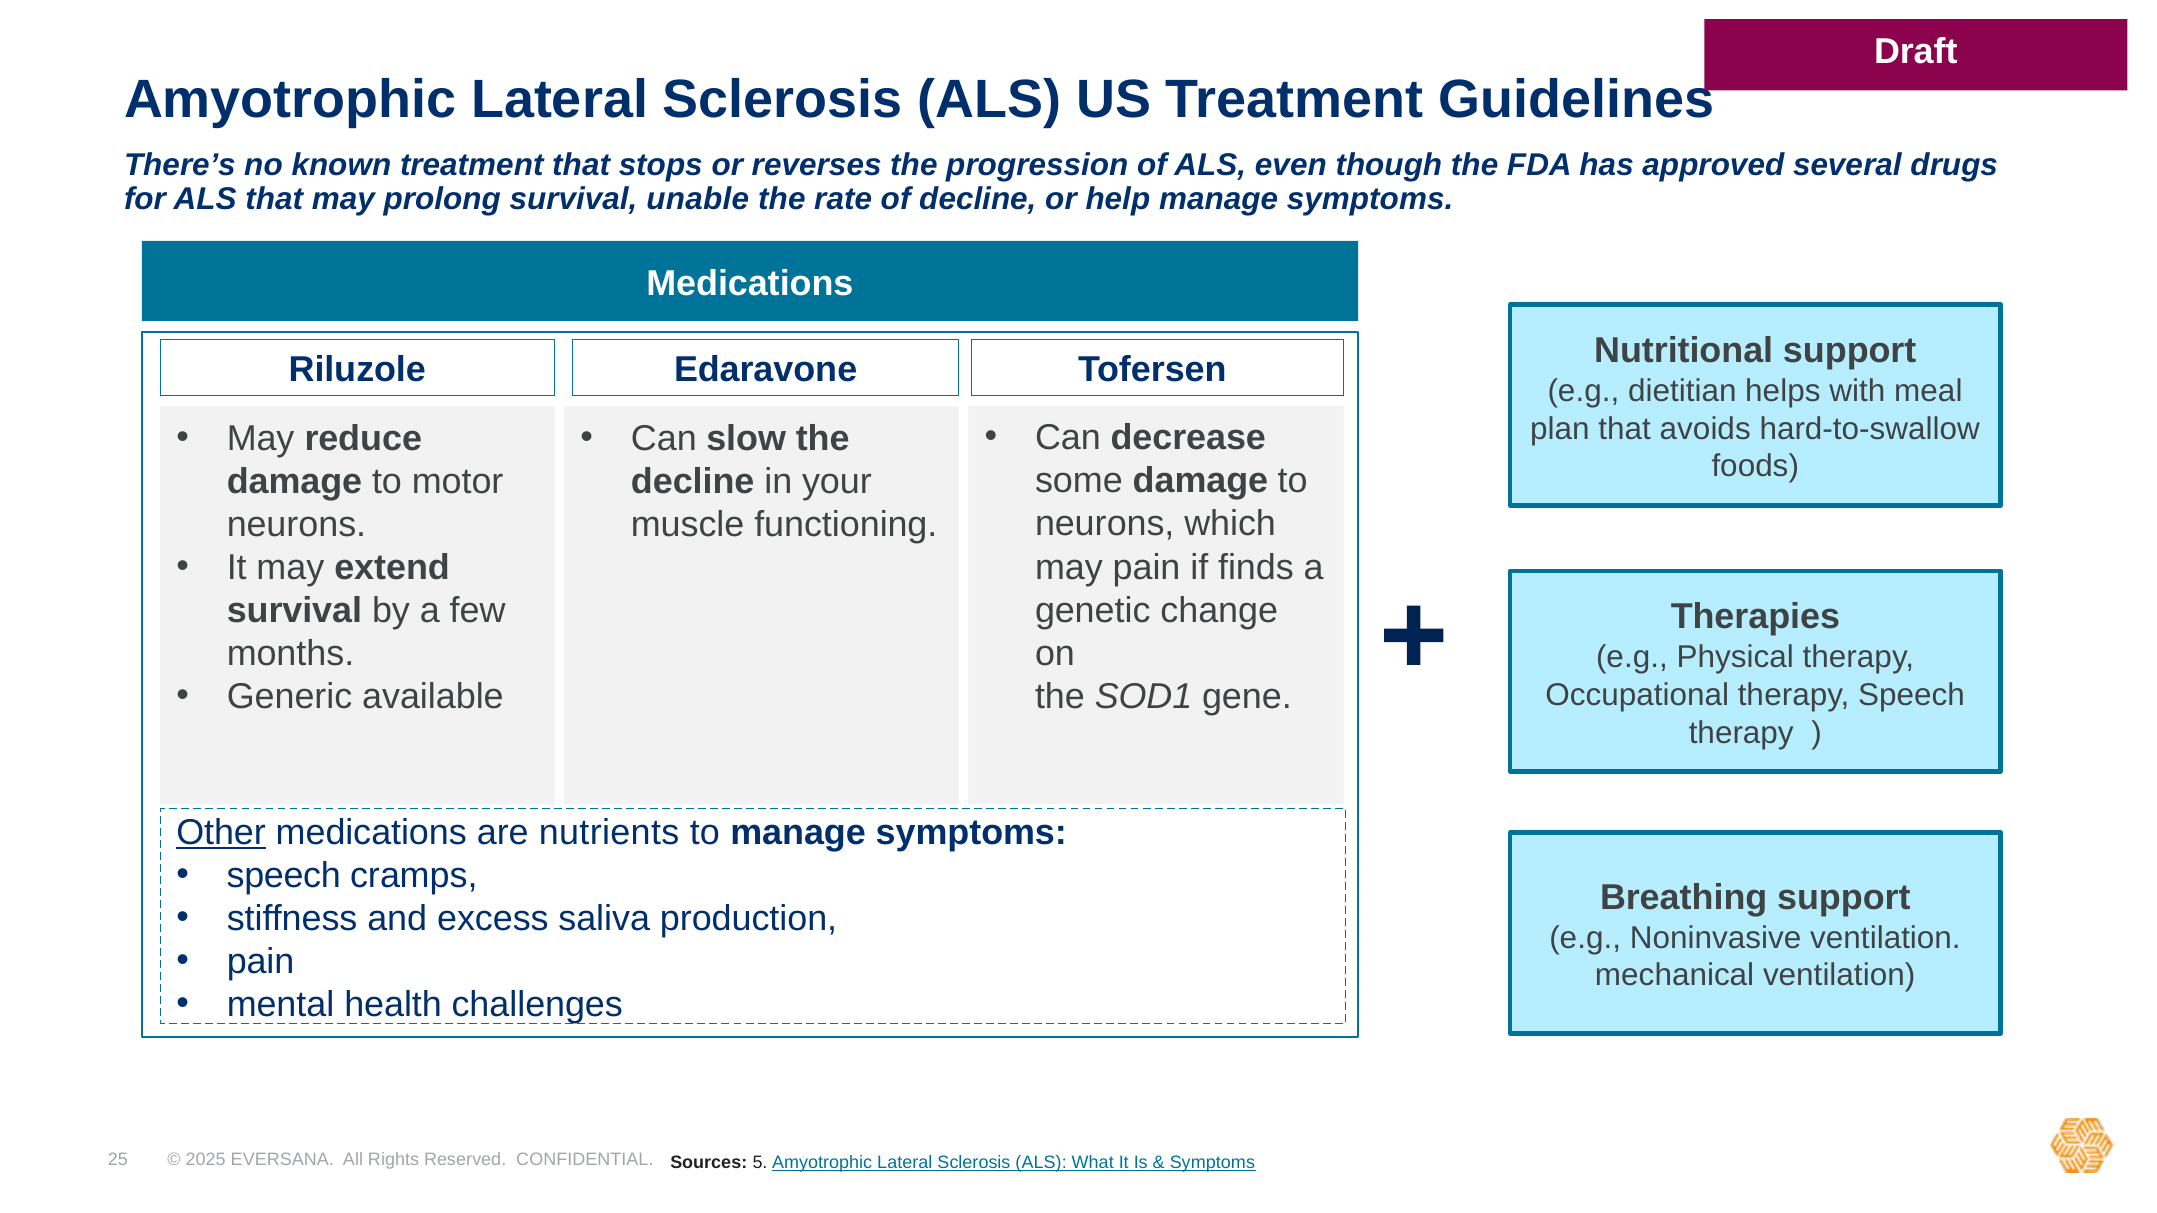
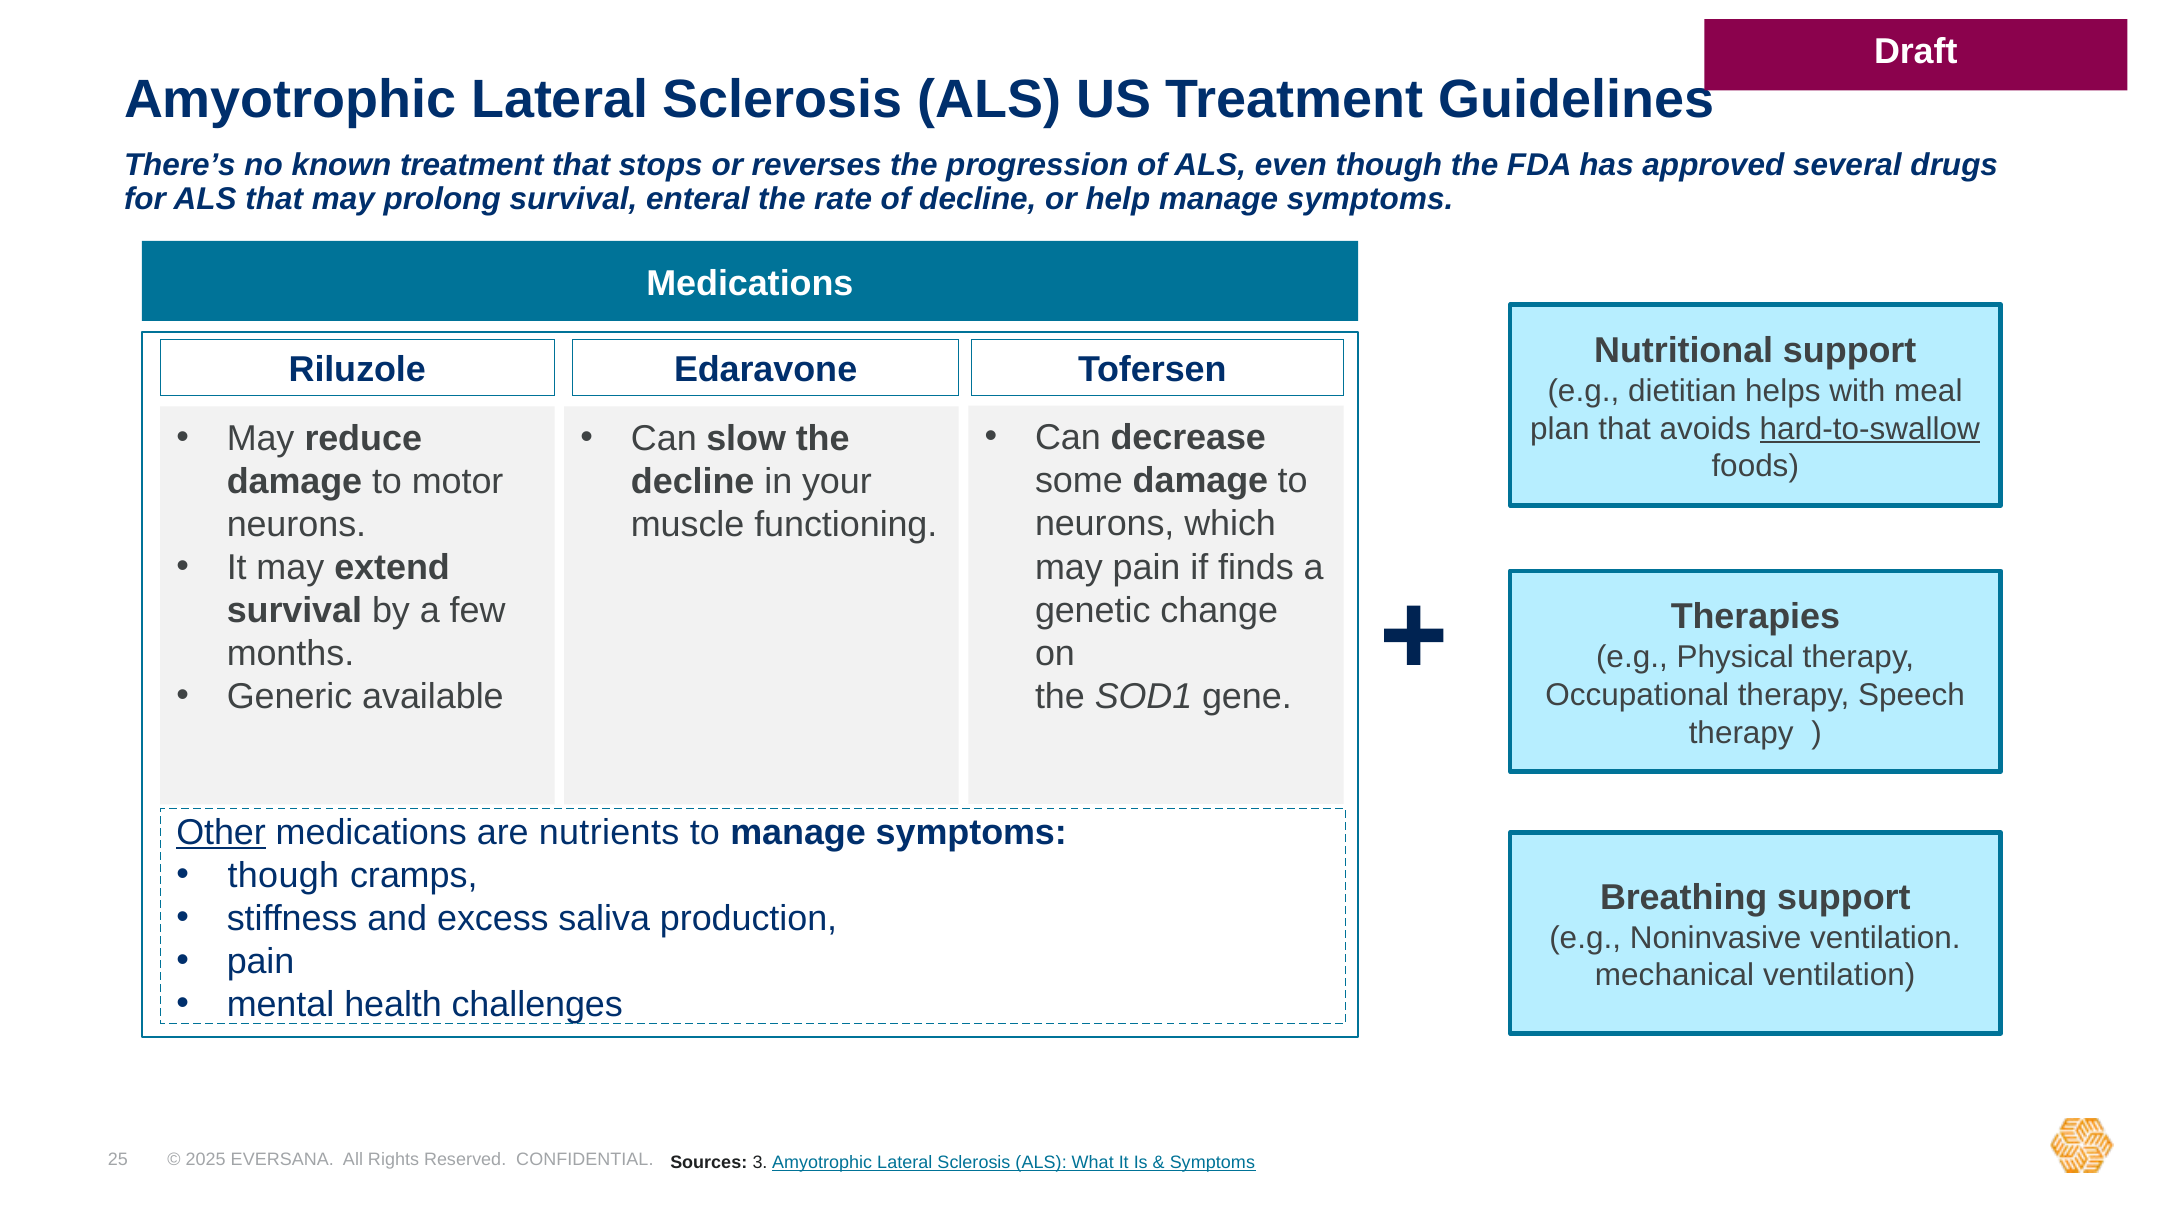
unable: unable -> enteral (698, 199)
hard-to-swallow underline: none -> present (1870, 429)
speech: speech -> though (283, 876)
5: 5 -> 3 (760, 1162)
